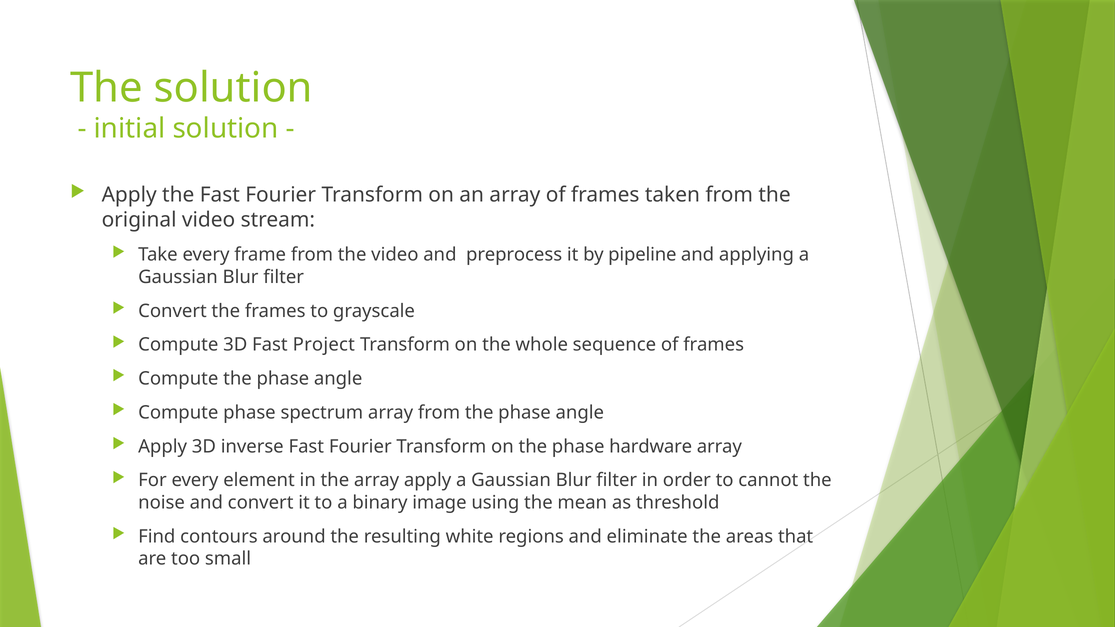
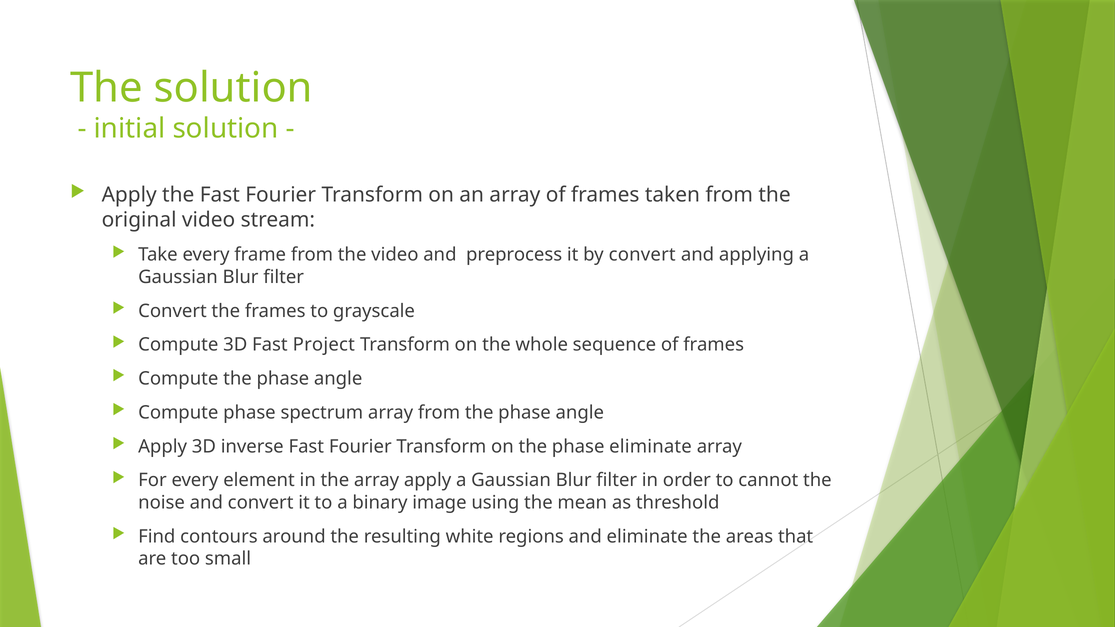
by pipeline: pipeline -> convert (642, 255)
phase hardware: hardware -> eliminate (651, 447)
